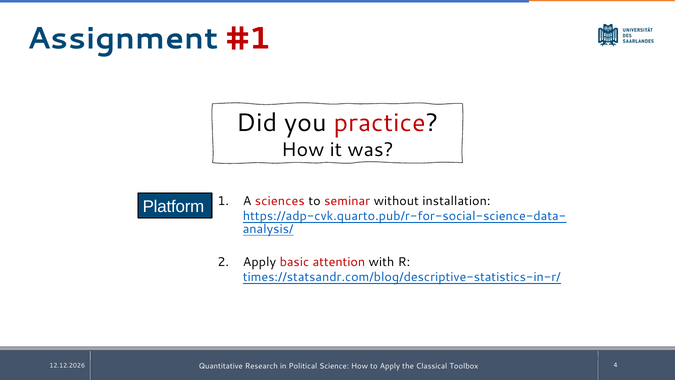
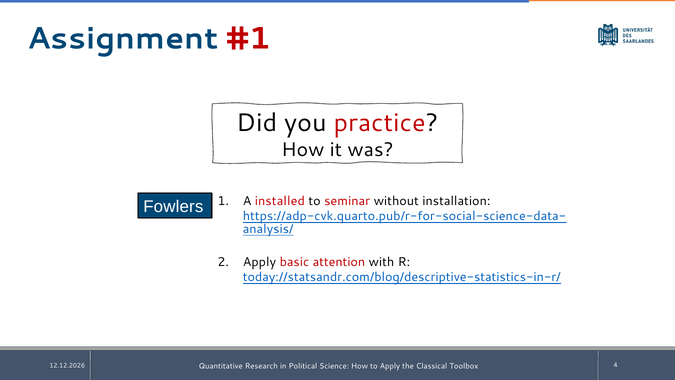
Platform: Platform -> Fowlers (173, 207)
sciences: sciences -> installed (280, 201)
times://statsandr.com/blog/descriptive-statistics-in-r/: times://statsandr.com/blog/descriptive-statistics-in-r/ -> today://statsandr.com/blog/descriptive-statistics-in-r/ (402, 277)
